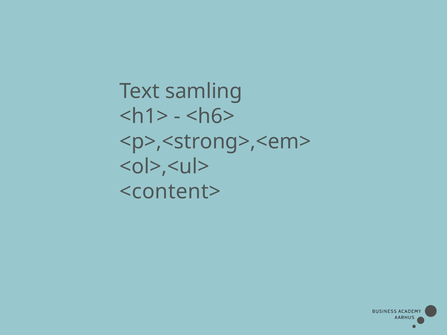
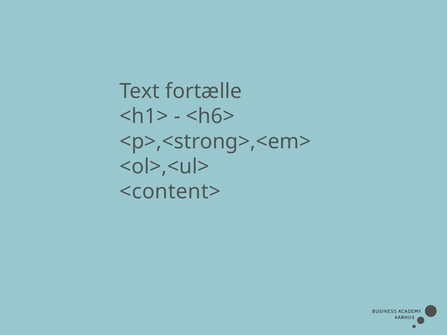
samling: samling -> fortælle (204, 91)
